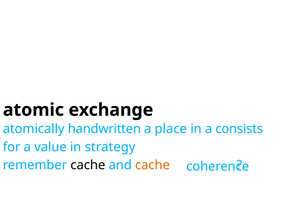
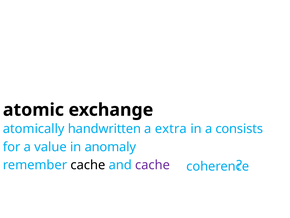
place: place -> extra (171, 129)
strategy: strategy -> anomaly (110, 147)
cache colour: orange -> purple (153, 165)
